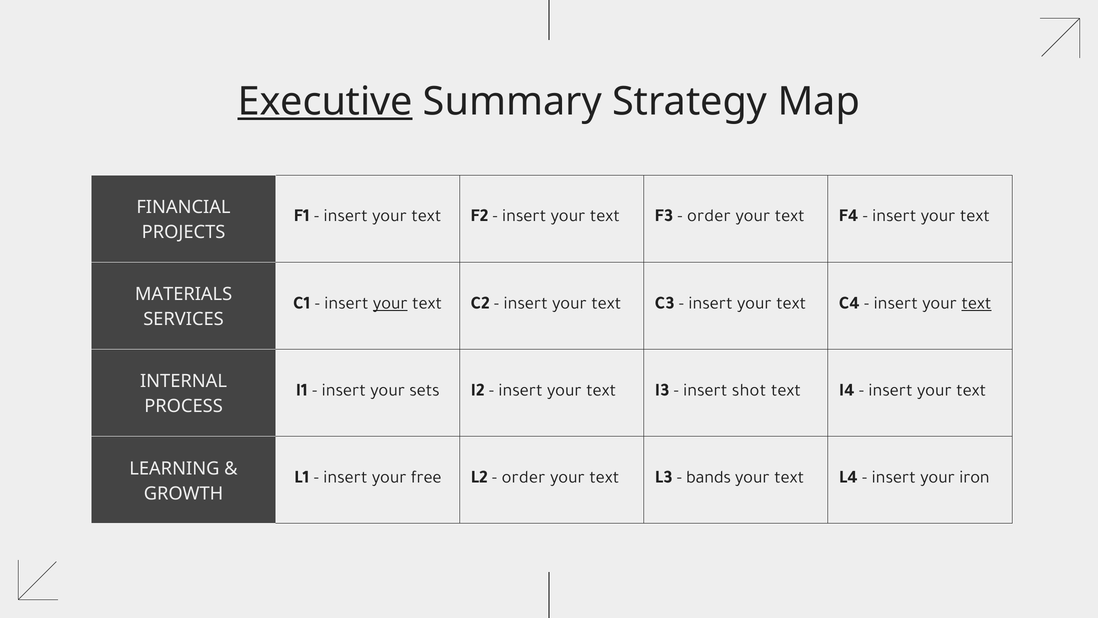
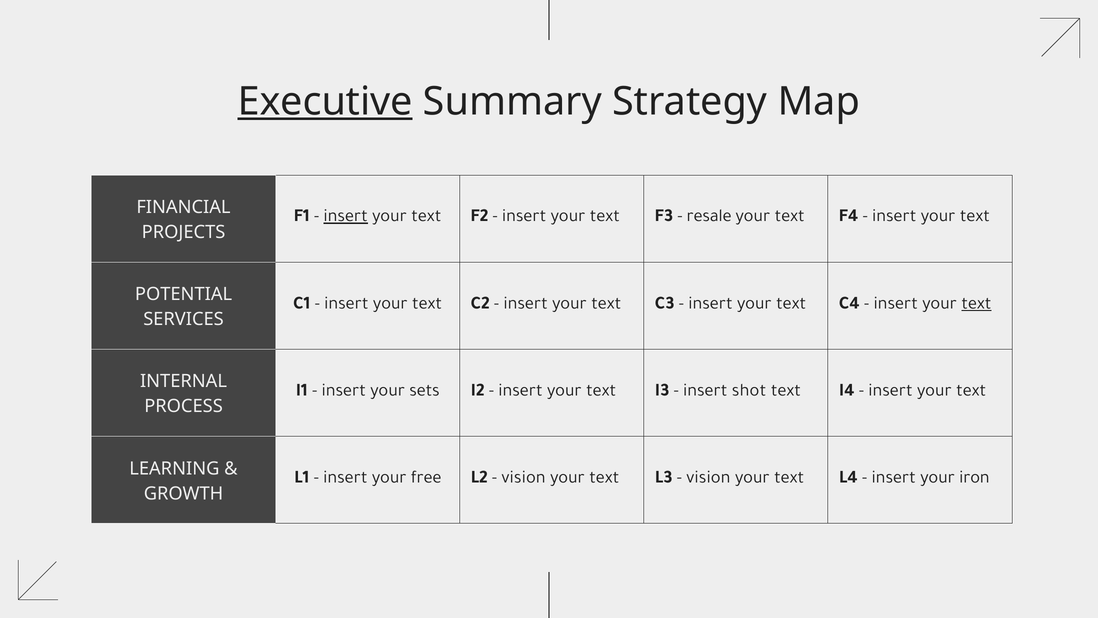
insert underline: none -> present (346, 215)
order: order -> resale (709, 215)
MATERIALS: MATERIALS -> POTENTIAL (184, 294)
your underline: present -> none (390, 302)
order: order -> vision (524, 476)
bands: bands -> vision (708, 476)
